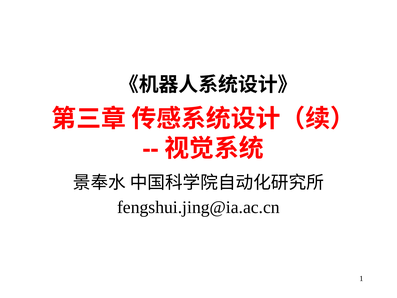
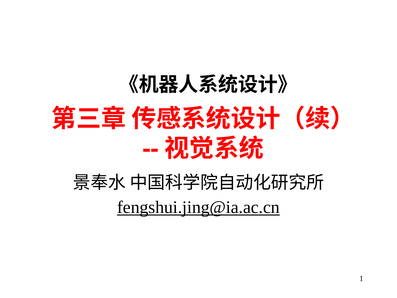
fengshui.jing@ia.ac.cn underline: none -> present (198, 207)
